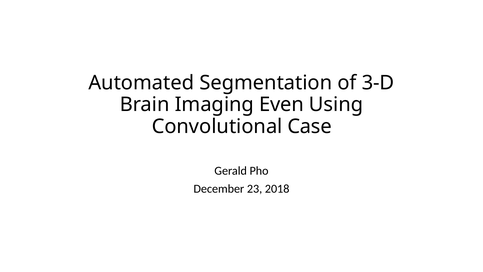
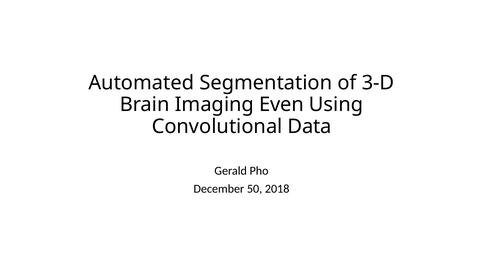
Case: Case -> Data (310, 126)
23: 23 -> 50 (255, 189)
